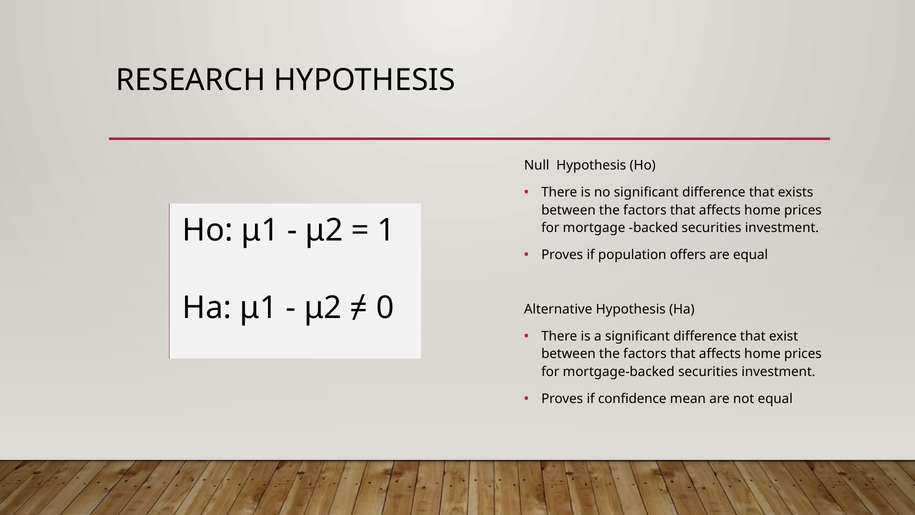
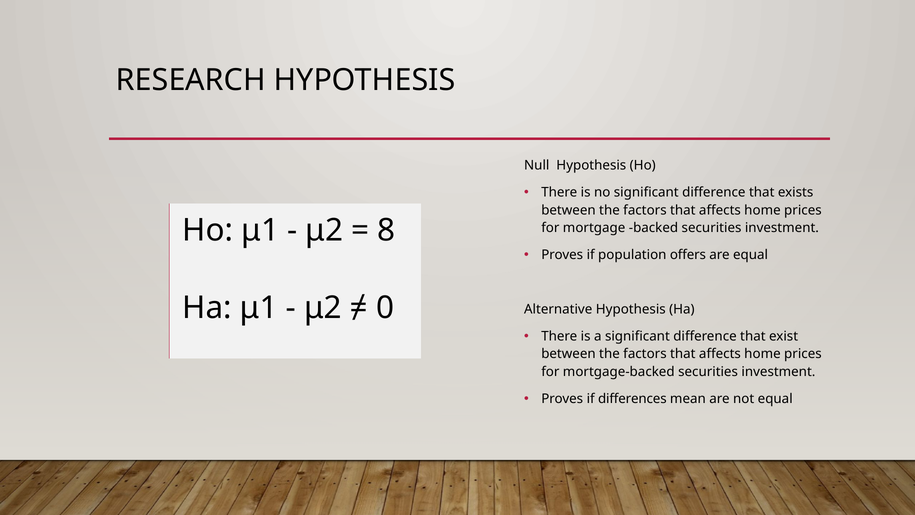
1: 1 -> 8 (386, 230)
confidence: confidence -> differences (632, 399)
